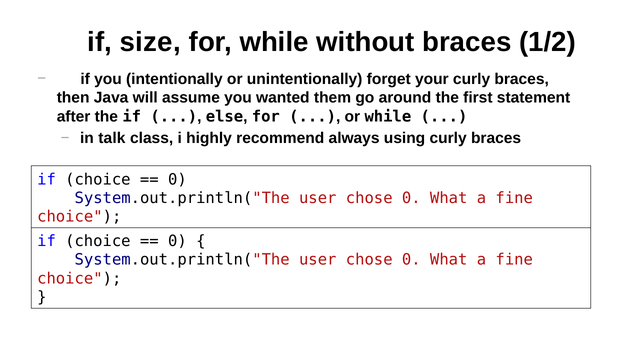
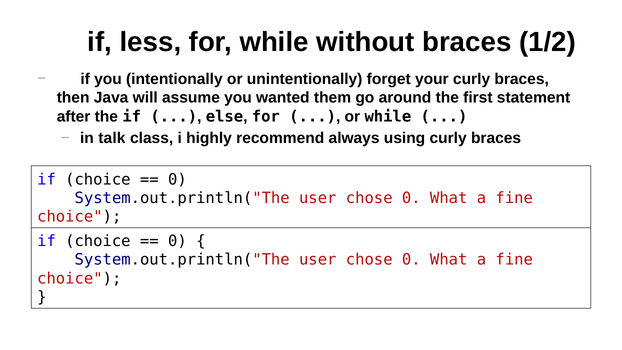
size: size -> less (150, 42)
